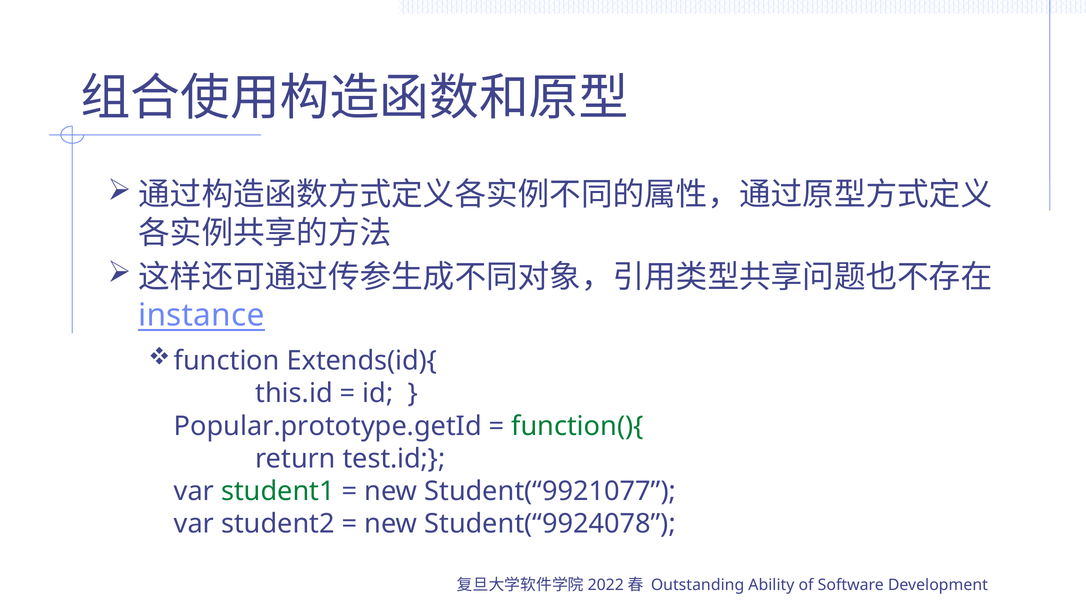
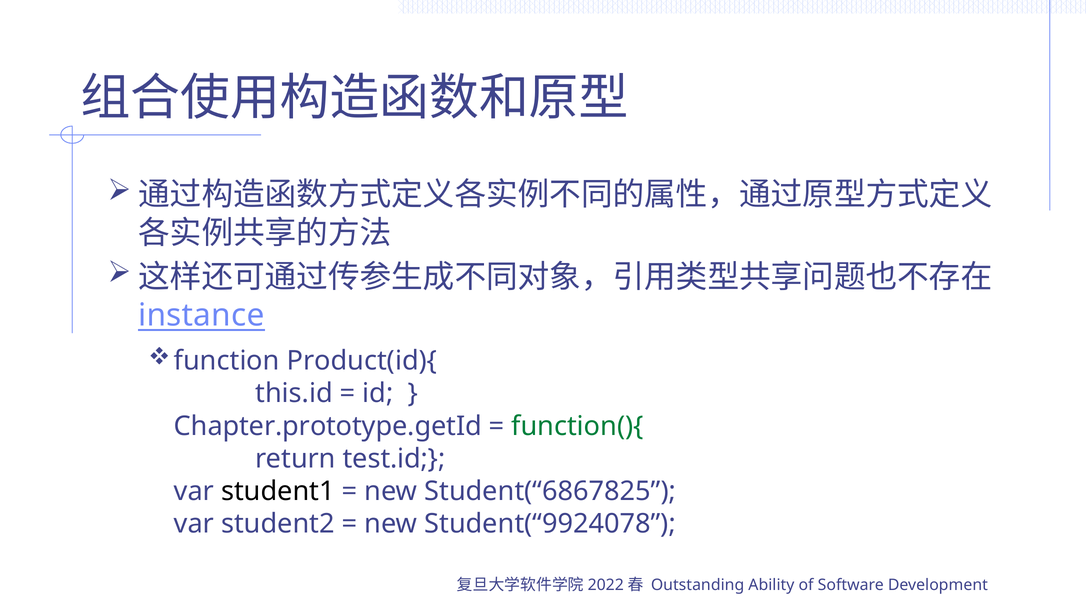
Extends(id){: Extends(id){ -> Product(id){ (362, 361)
Popular.prototype.getId: Popular.prototype.getId -> Chapter.prototype.getId (328, 426)
student1 colour: green -> black (278, 491)
Student(“9921077: Student(“9921077 -> Student(“6867825 (550, 491)
